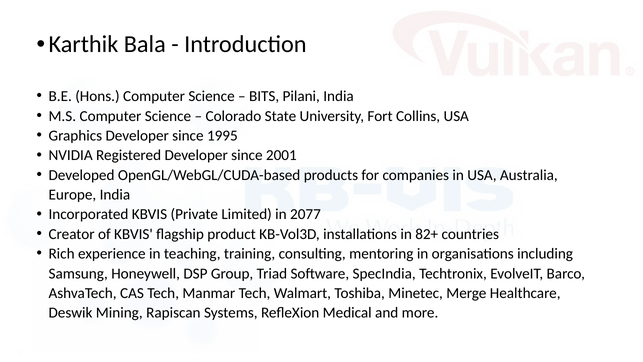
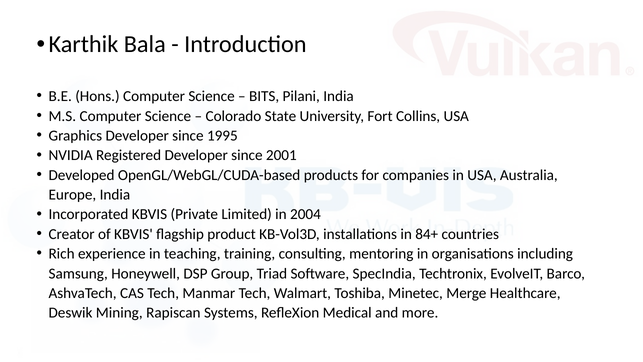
2077: 2077 -> 2004 (305, 214)
82+: 82+ -> 84+ (427, 234)
